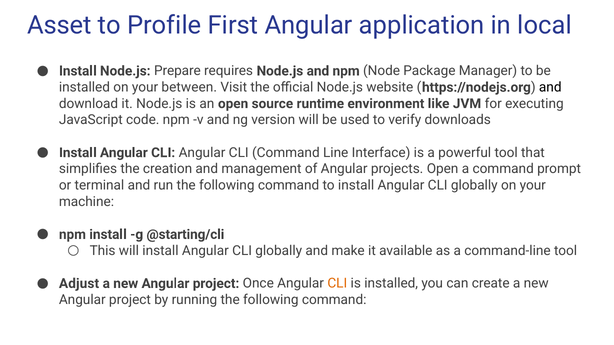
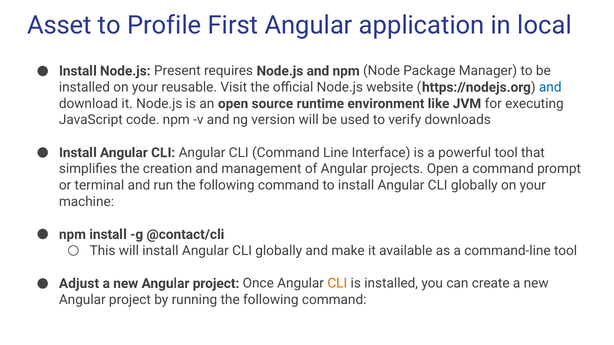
Prepare: Prepare -> Present (177, 71)
between: between -> reusable (189, 87)
and colour: black -> blue (550, 87)
@starting/cli: @starting/cli -> @contact/cli (185, 235)
